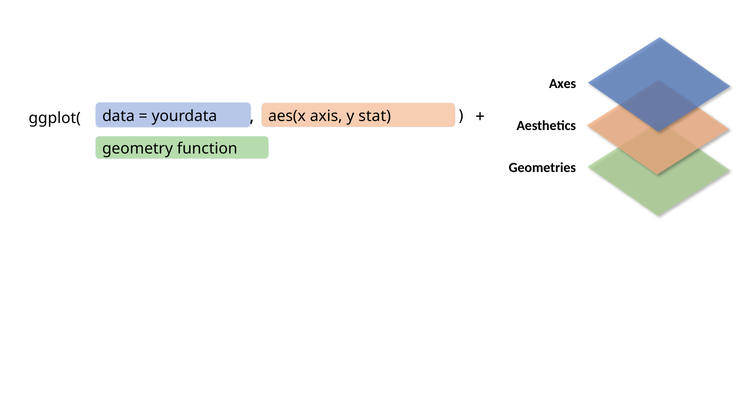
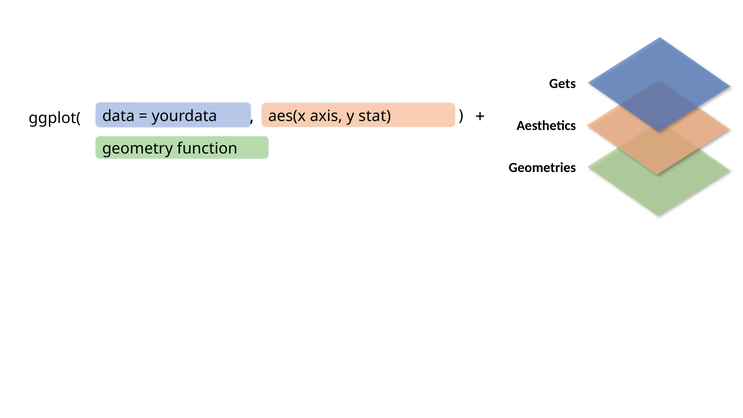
Axes: Axes -> Gets (562, 84)
